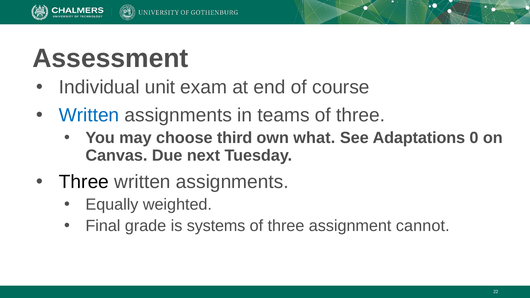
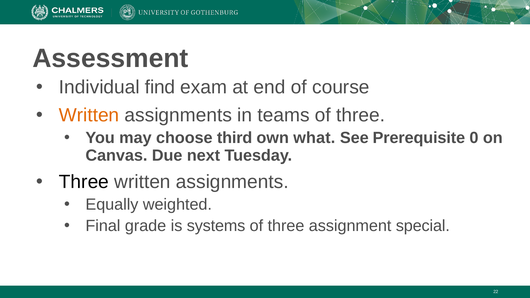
unit: unit -> find (160, 87)
Written colour: blue -> orange (89, 115)
Adaptations: Adaptations -> Prerequisite (419, 138)
cannot: cannot -> special (423, 226)
